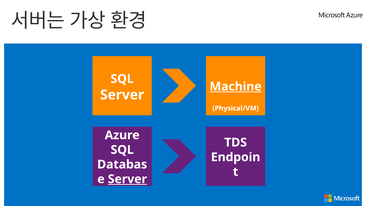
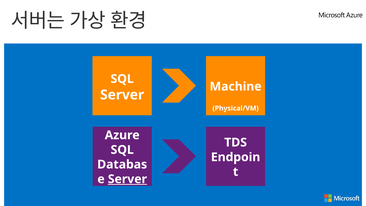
Machine underline: present -> none (236, 86)
